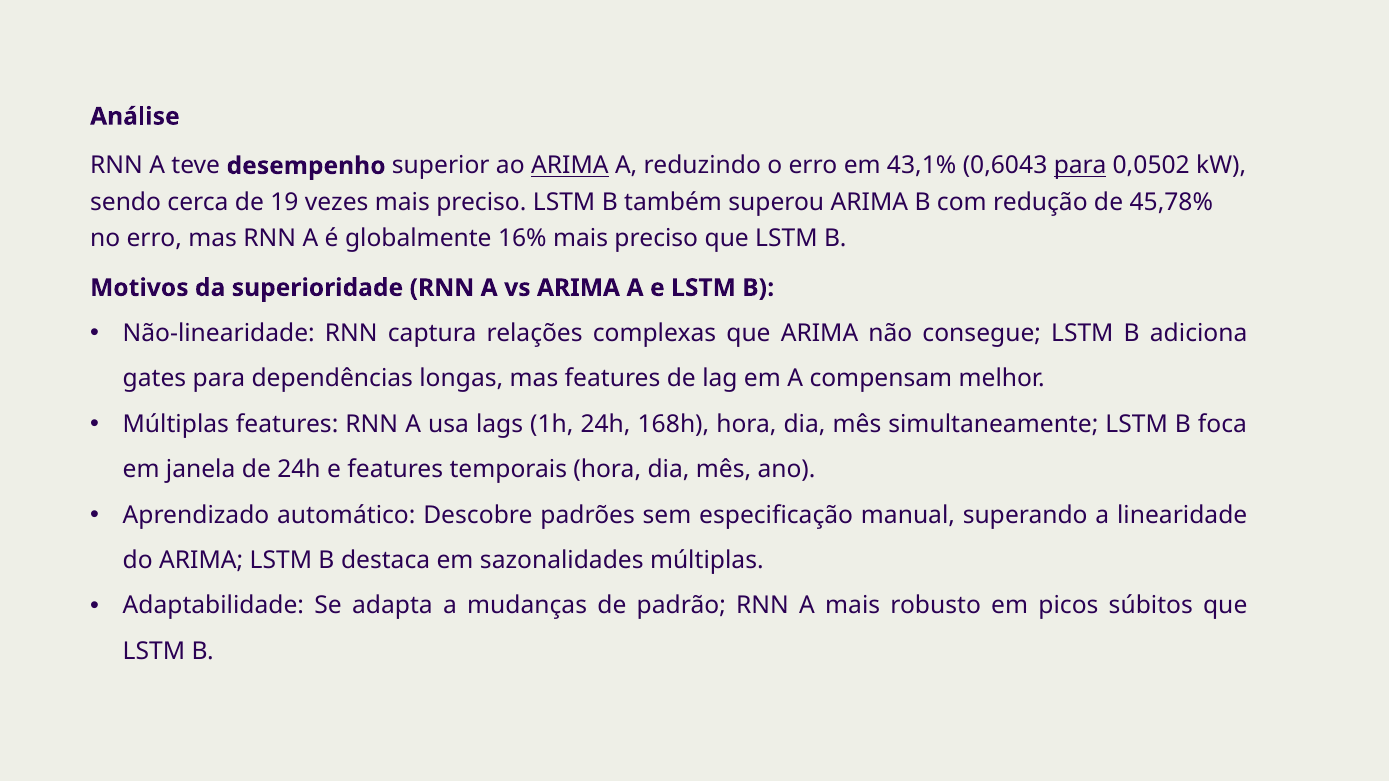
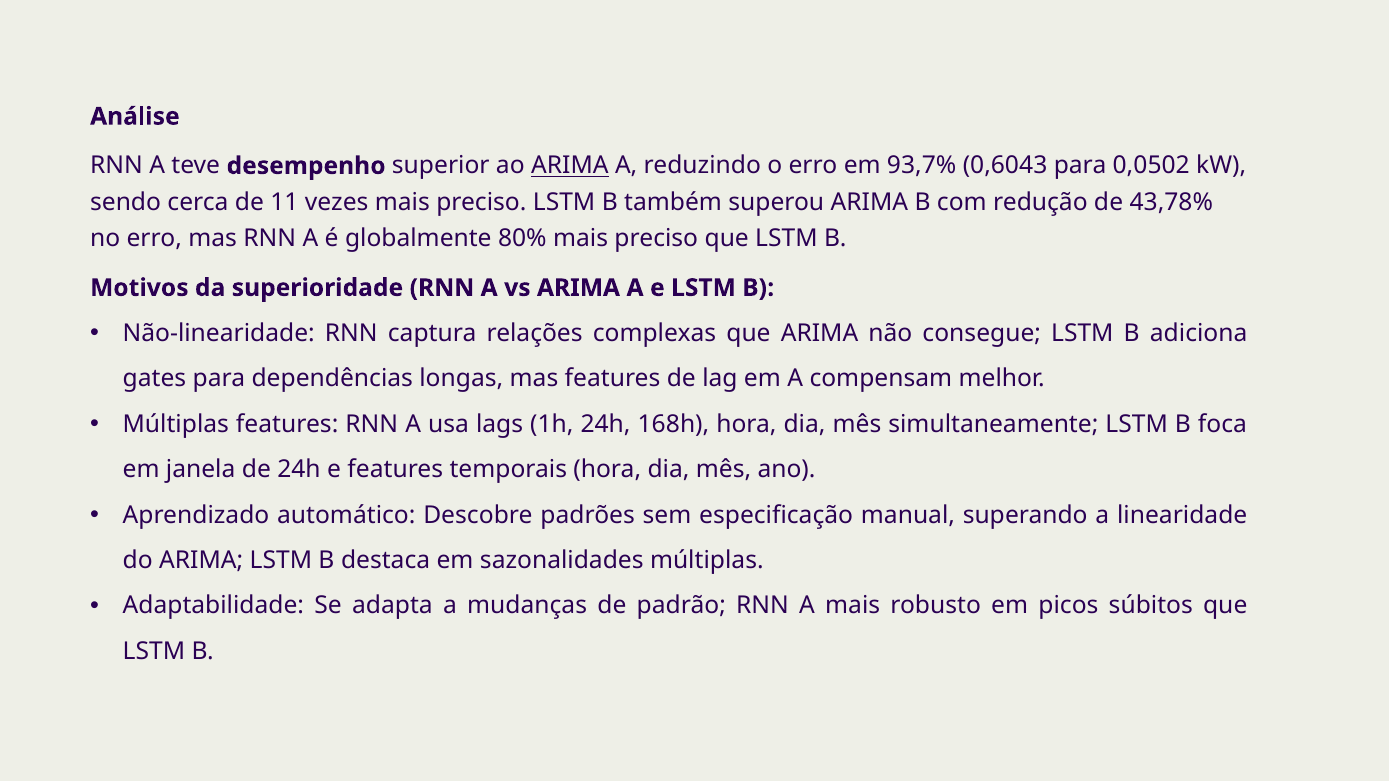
43,1%: 43,1% -> 93,7% (922, 166)
para underline: present -> none (1080, 166)
19: 19 -> 11 (284, 202)
45,78%: 45,78% -> 43,78% (1171, 202)
16%: 16% -> 80% (522, 239)
